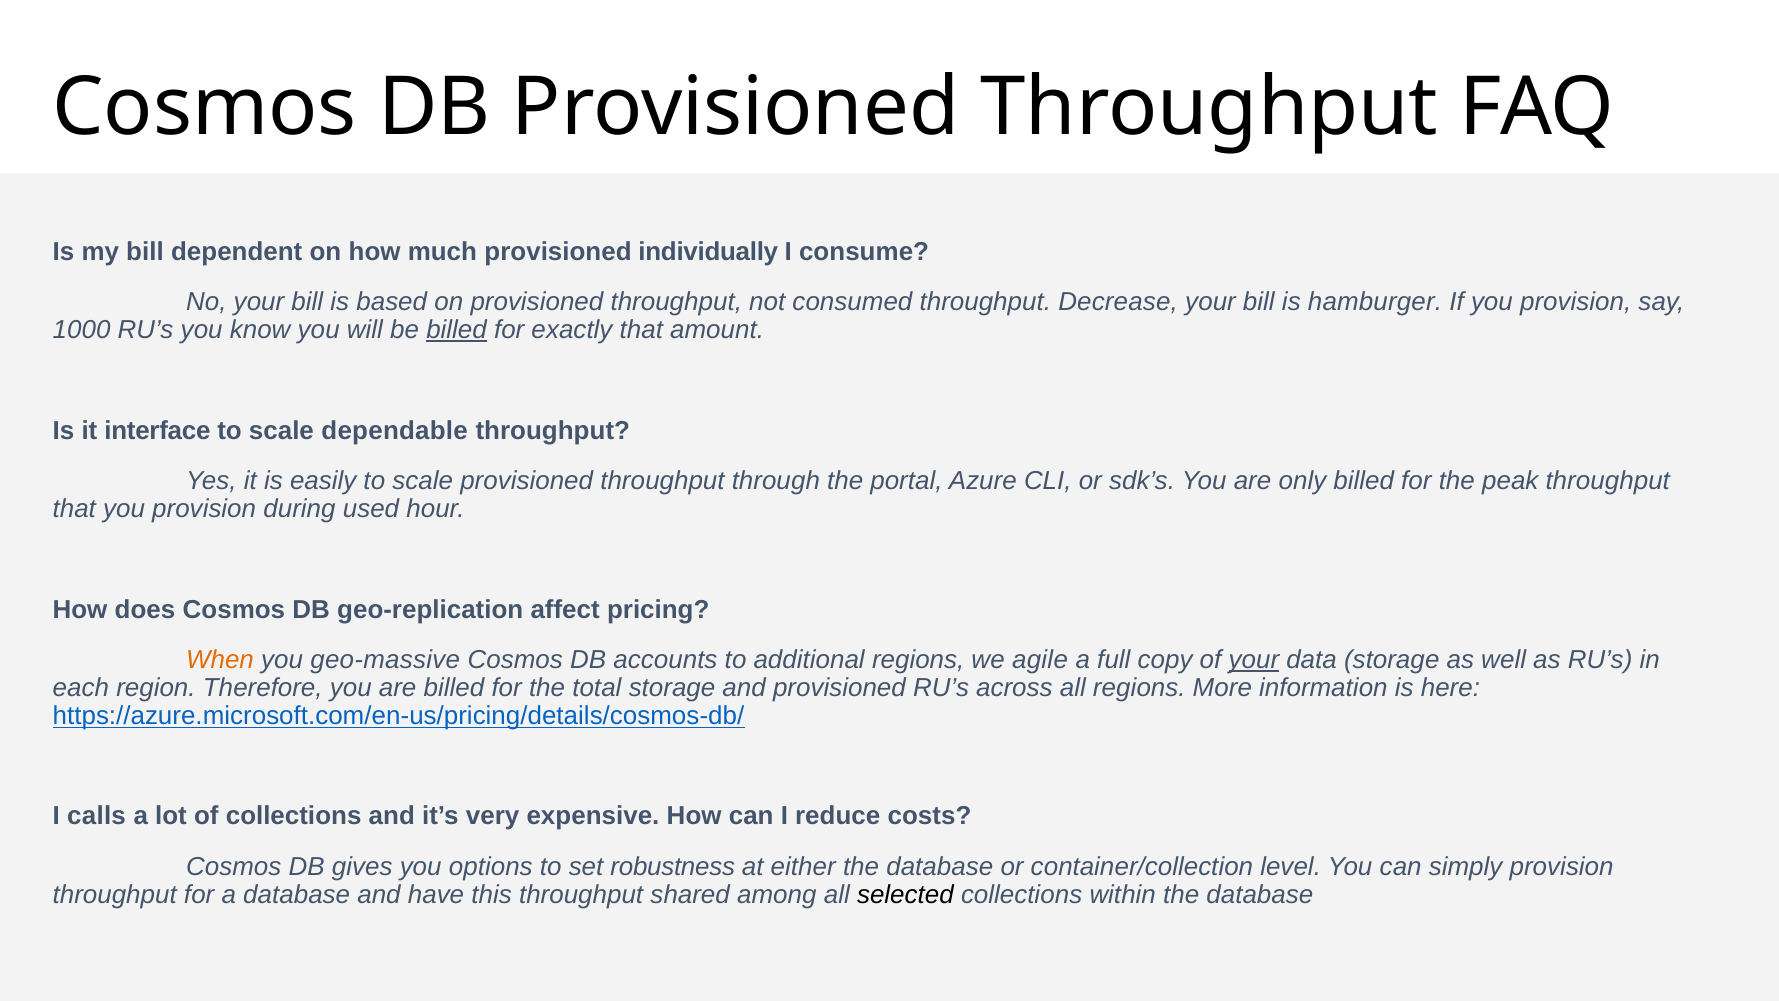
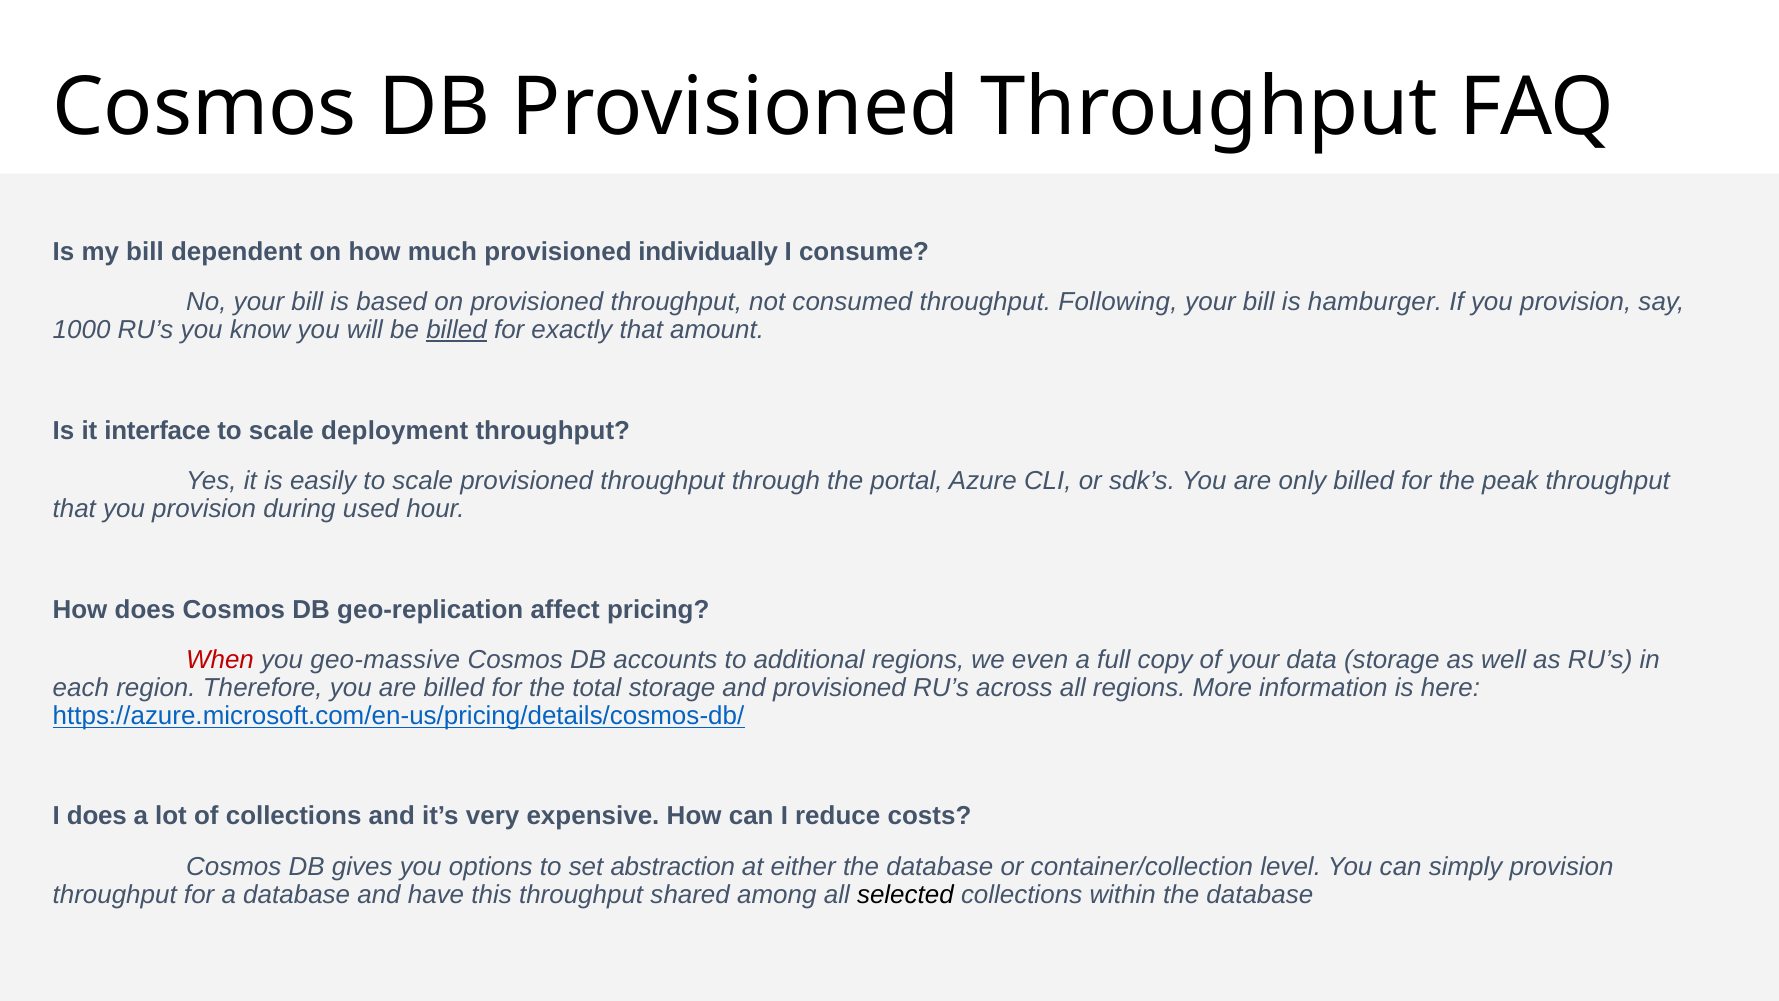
Decrease: Decrease -> Following (1118, 302)
dependable: dependable -> deployment (395, 430)
When colour: orange -> red (220, 660)
agile: agile -> even (1040, 660)
your underline: present -> none (1254, 660)
I calls: calls -> does (97, 816)
robustness: robustness -> abstraction (673, 866)
